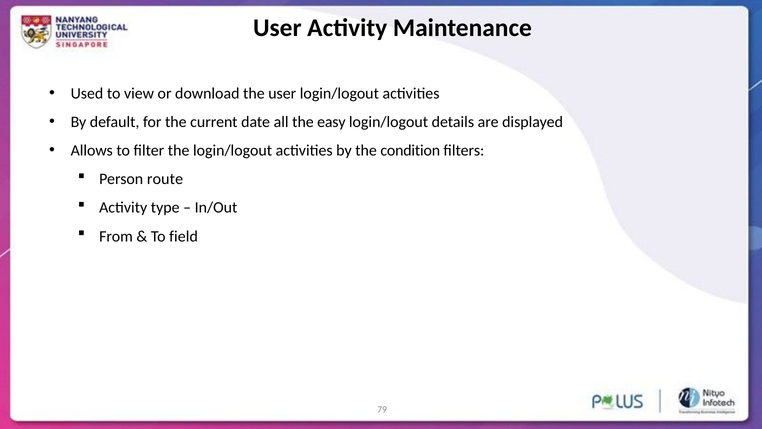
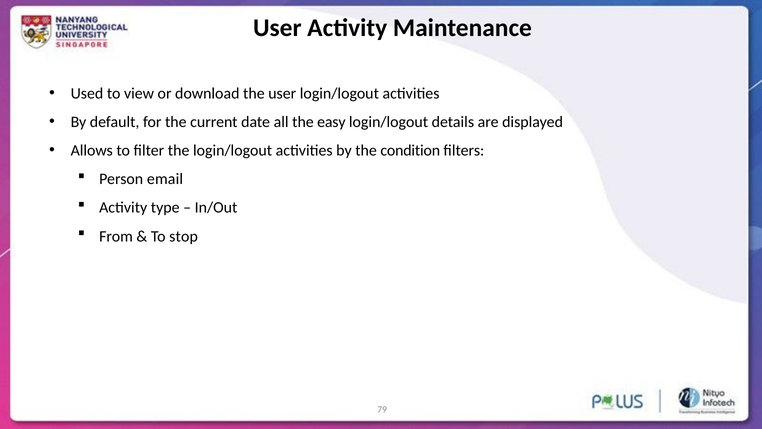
route: route -> email (165, 179)
field: field -> stop (184, 236)
